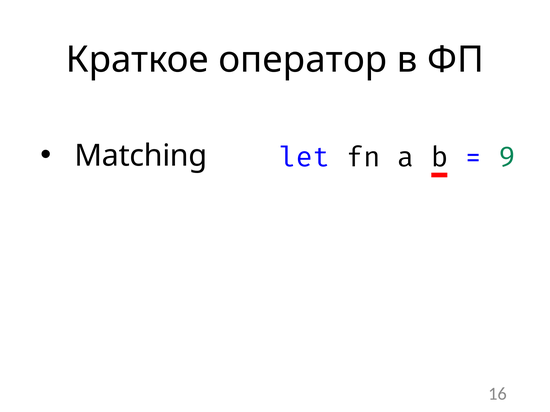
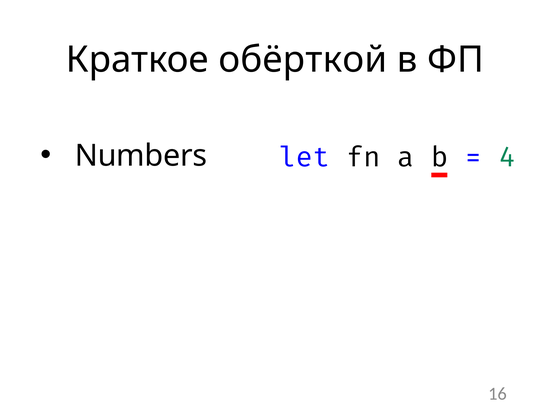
оператор: оператор -> обёрткой (303, 60)
Matching: Matching -> Numbers (141, 156)
9: 9 -> 4 (507, 158)
